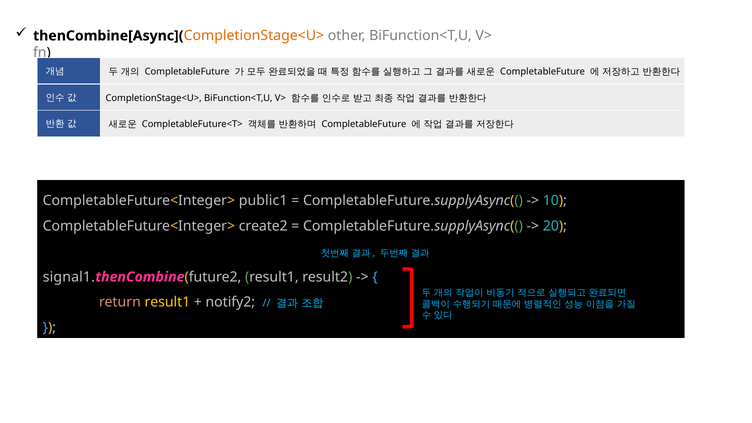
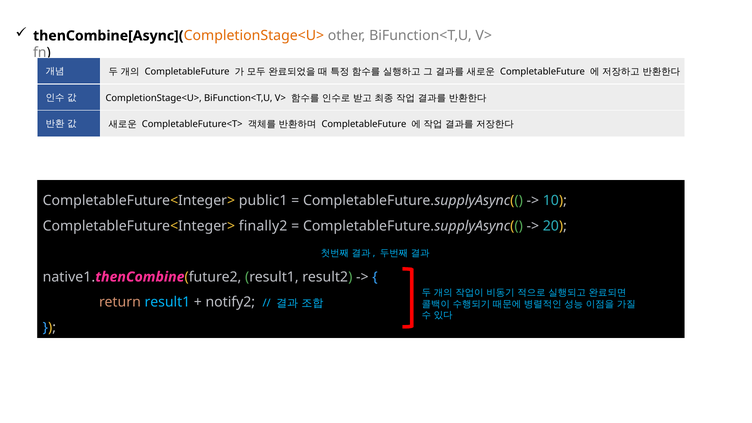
create2: create2 -> finally2 (263, 226)
signal1: signal1 -> native1 (69, 277)
result1 colour: yellow -> light blue (167, 302)
